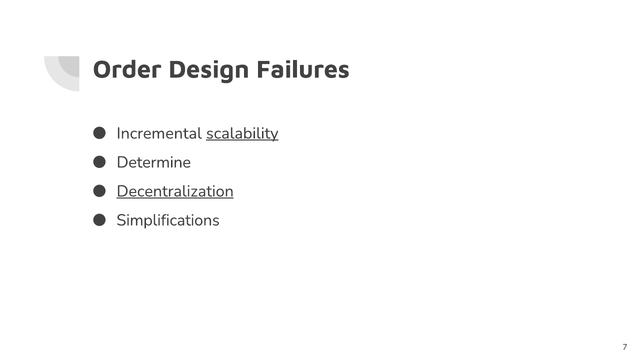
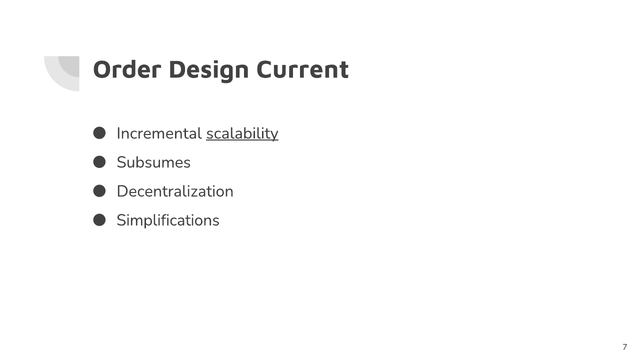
Failures: Failures -> Current (303, 69)
Determine: Determine -> Subsumes (154, 162)
Decentralization underline: present -> none (175, 191)
